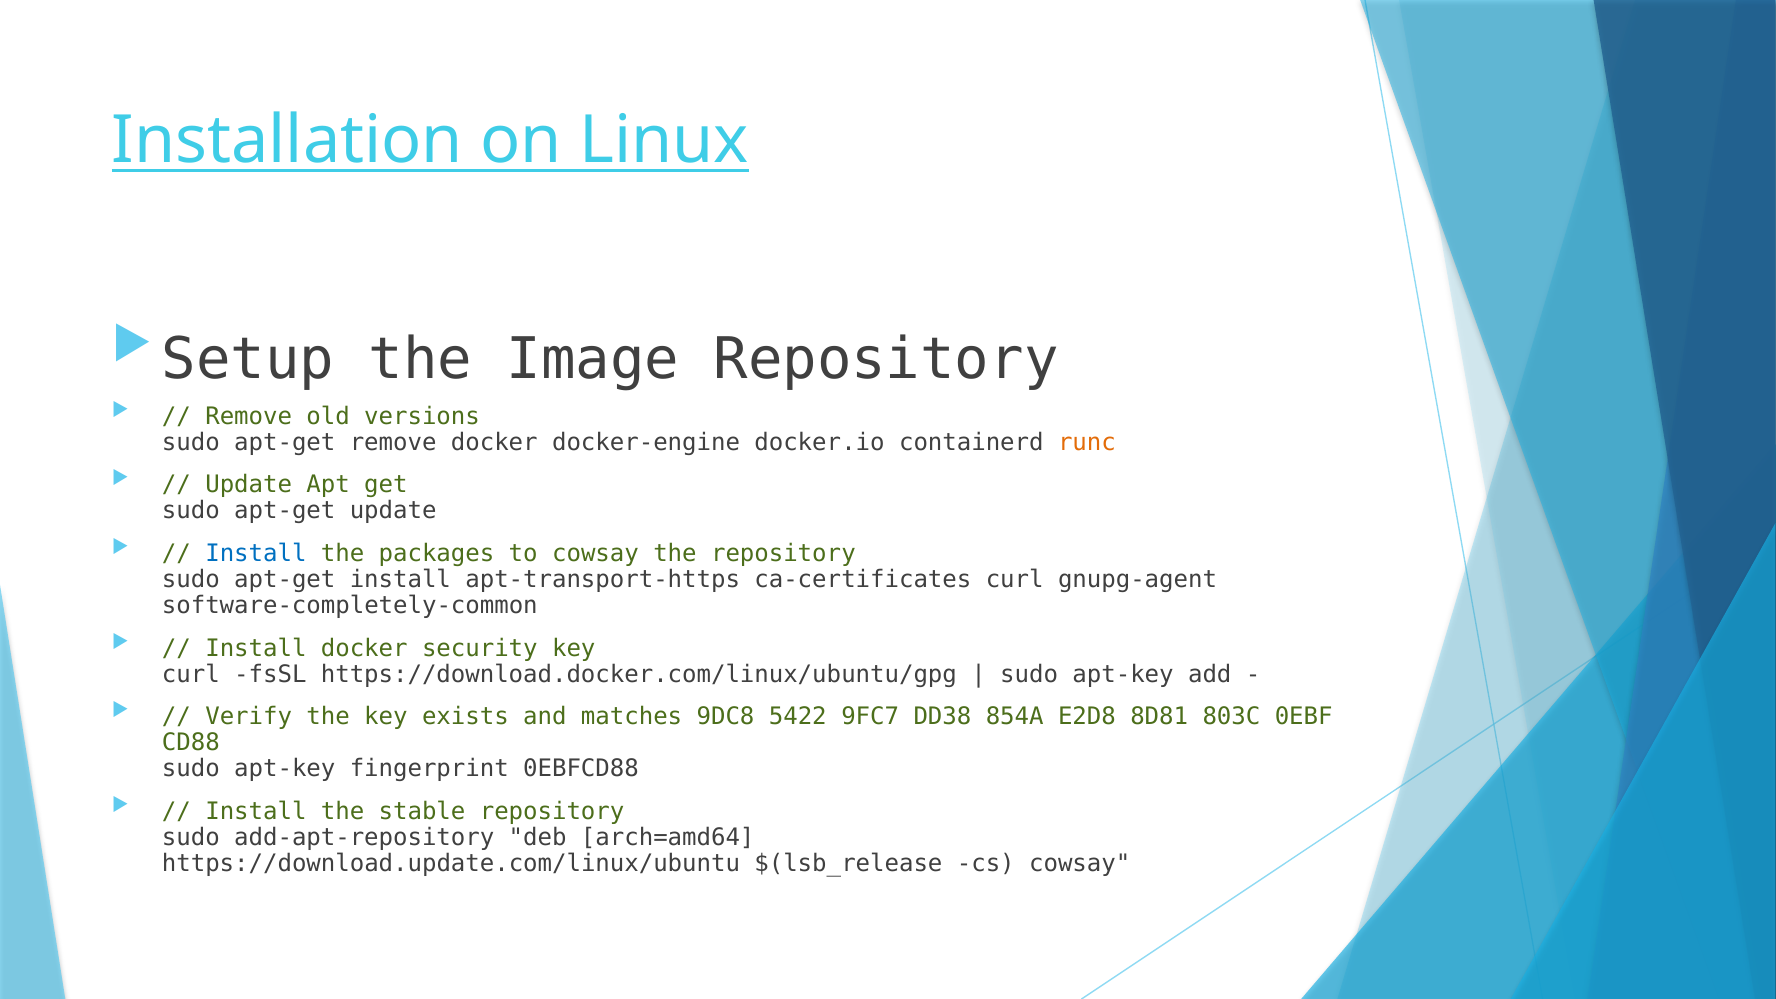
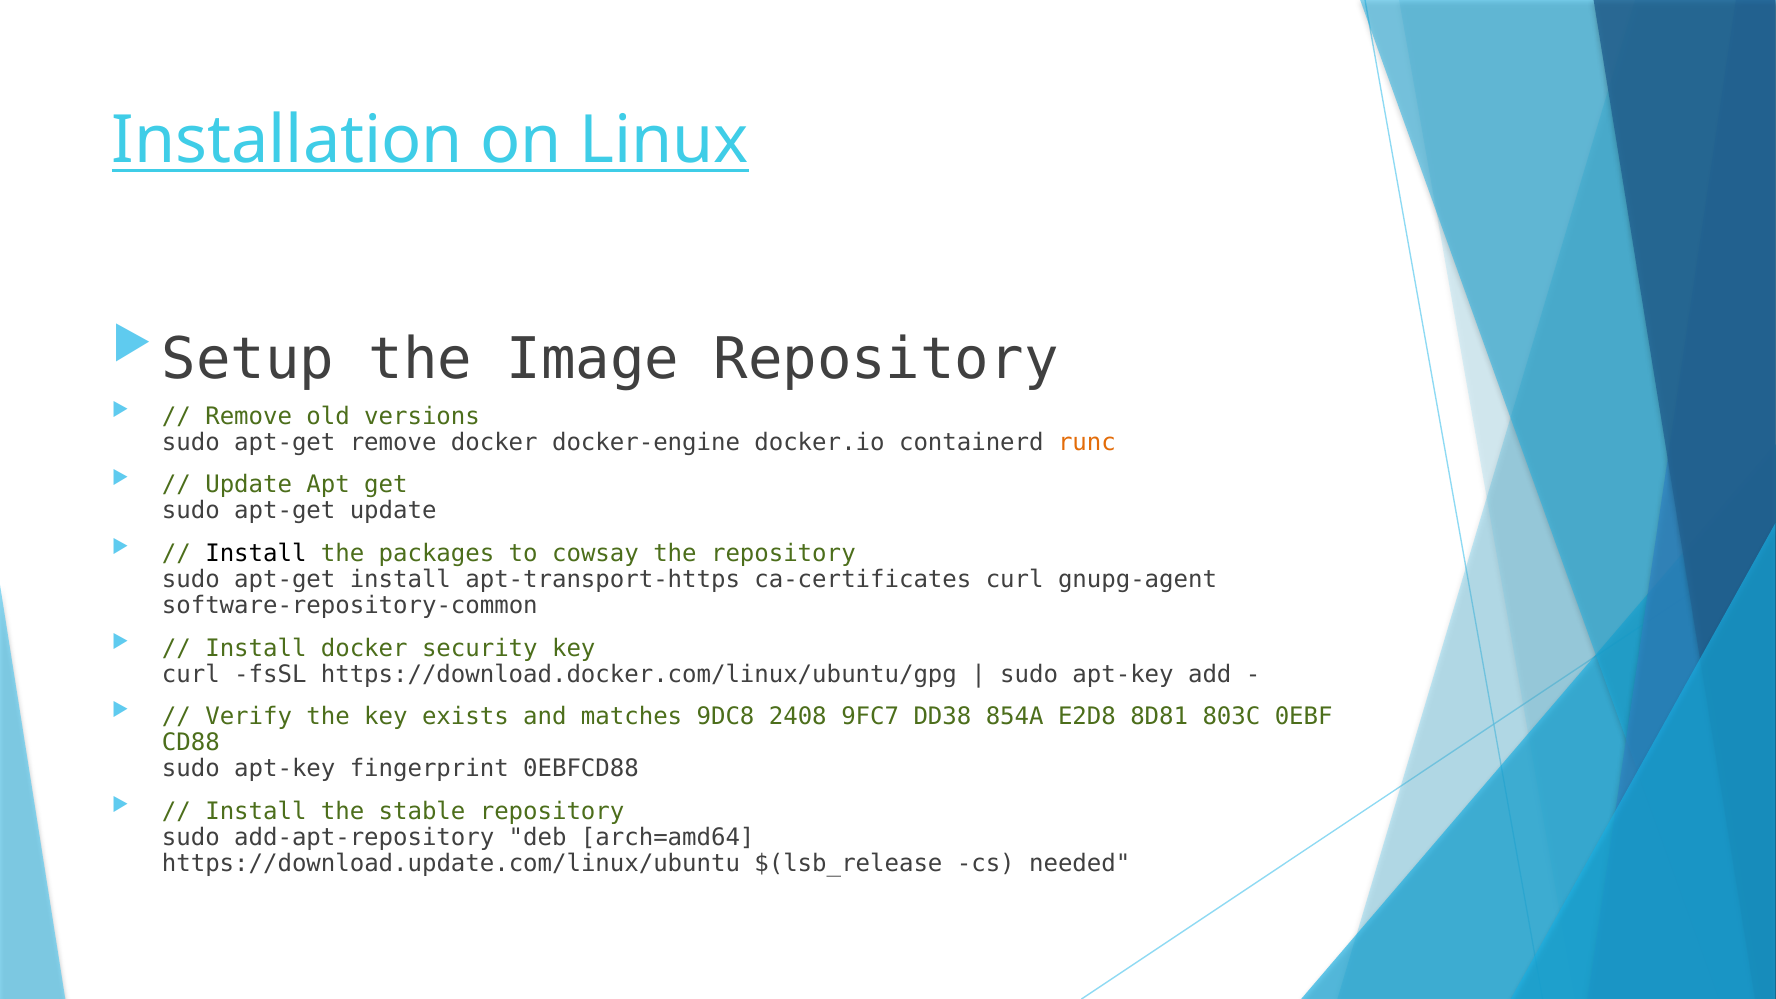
Install colour: blue -> black (256, 553)
software-completely-common: software-completely-common -> software-repository-common (350, 605)
5422: 5422 -> 2408 (798, 717)
cs cowsay: cowsay -> needed (1080, 863)
